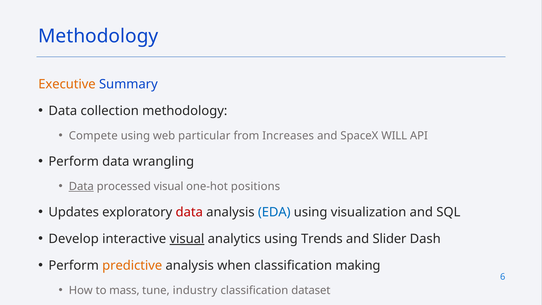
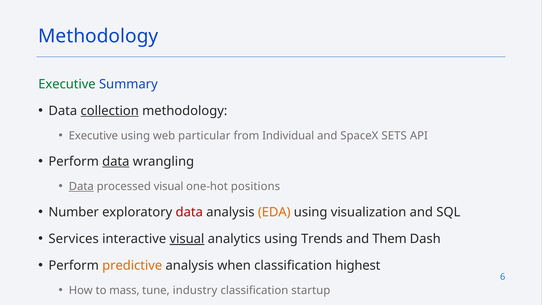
Executive colour: orange -> green (67, 84)
collection underline: none -> present (110, 111)
Compete: Compete -> Executive (93, 136)
Increases: Increases -> Individual (288, 136)
WILL: WILL -> SETS (394, 136)
data underline: none -> present (116, 161)
Updates: Updates -> Number (74, 212)
EDA colour: blue -> orange (274, 212)
Develop: Develop -> Services (74, 239)
Slider: Slider -> Them (390, 239)
making: making -> highest (358, 265)
dataset: dataset -> startup (311, 290)
